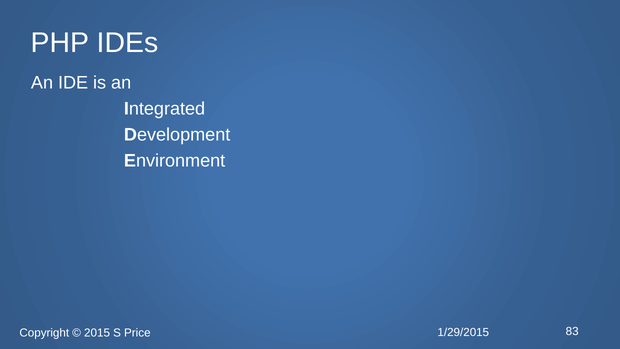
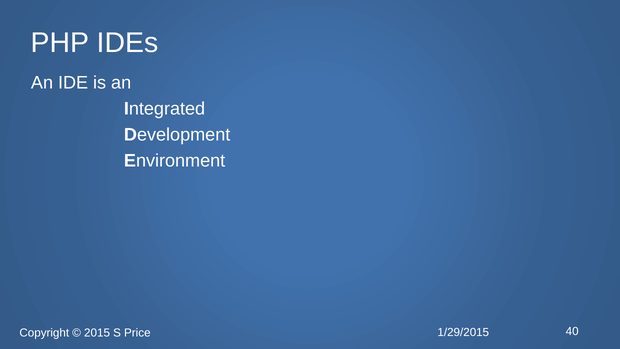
83: 83 -> 40 (572, 331)
